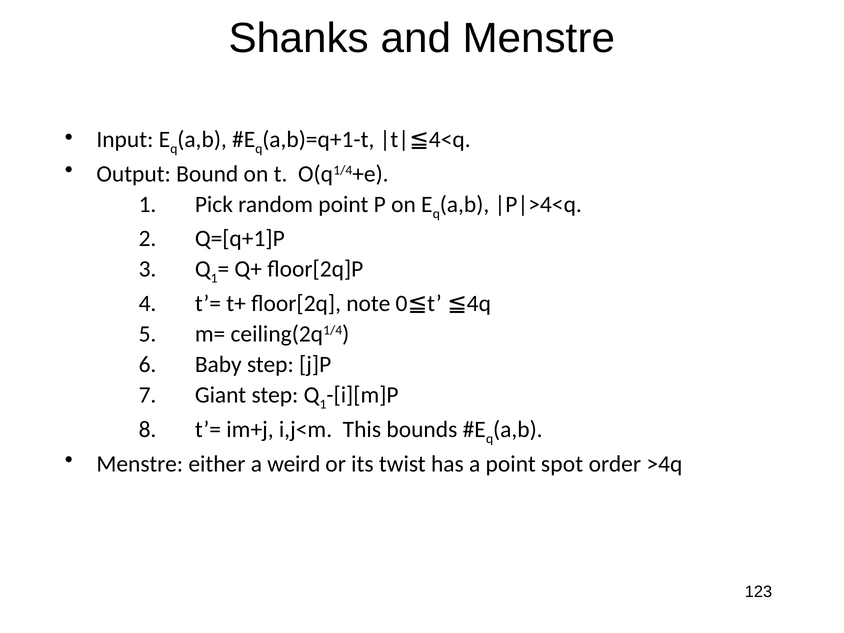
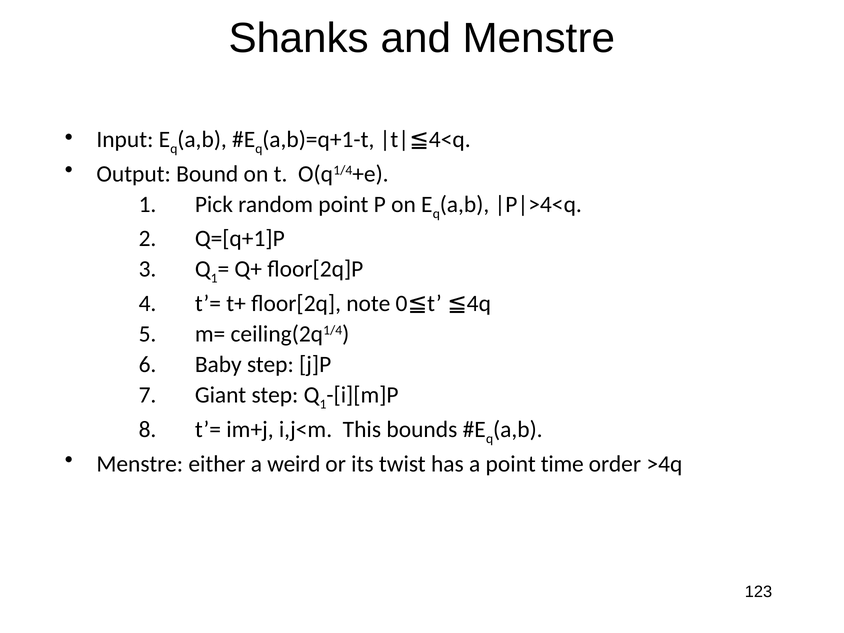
spot: spot -> time (562, 464)
